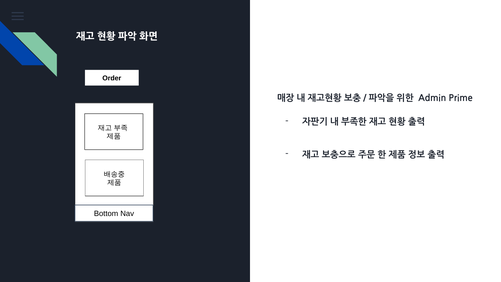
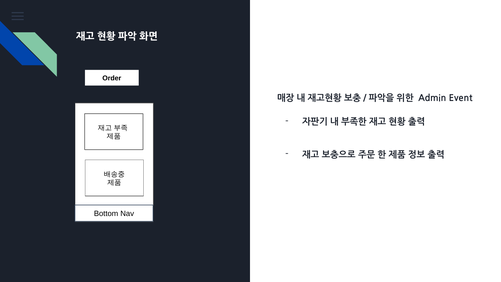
Prime: Prime -> Event (461, 98)
